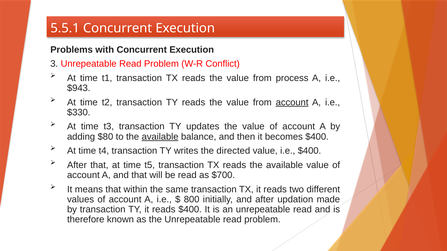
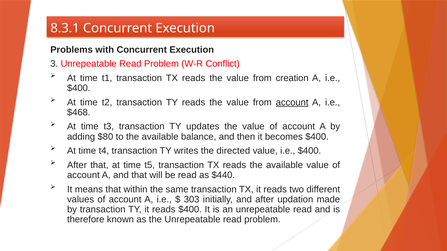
5.5.1: 5.5.1 -> 8.3.1 (65, 28)
process: process -> creation (292, 78)
$943: $943 -> $400 (79, 88)
$330: $330 -> $468 (79, 113)
available underline: present -> none (160, 137)
$700: $700 -> $440 (223, 175)
800: 800 -> 303 (192, 200)
